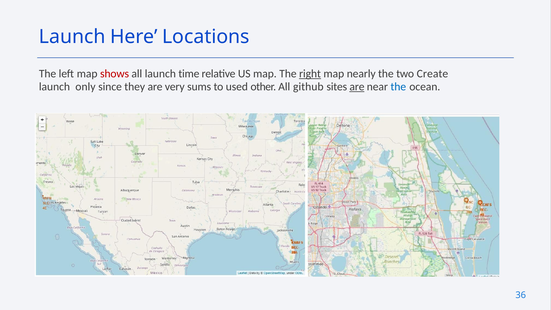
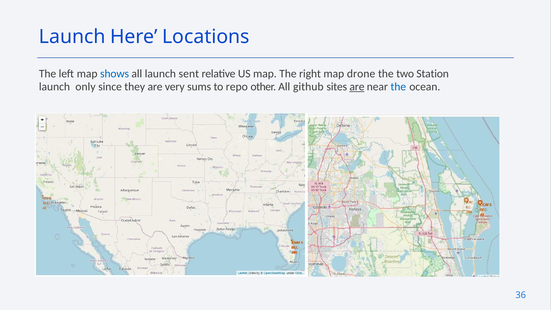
shows colour: red -> blue (115, 74)
time: time -> sent (189, 74)
right underline: present -> none (310, 74)
nearly: nearly -> drone (361, 74)
Create: Create -> Station (433, 74)
used: used -> repo (237, 87)
